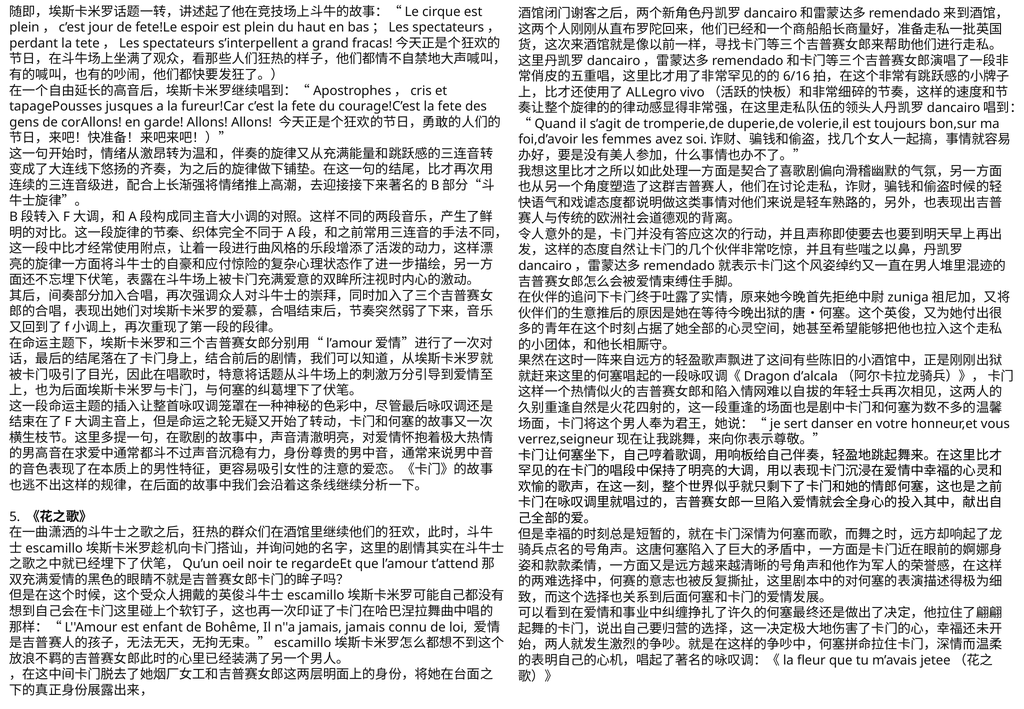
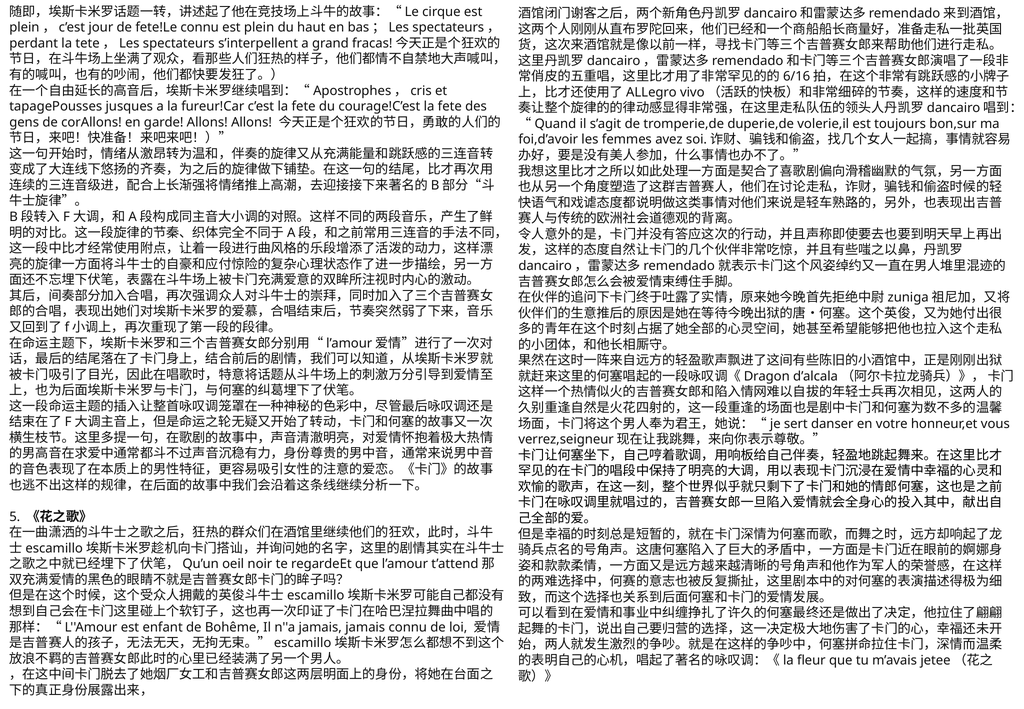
fete!Le espoir: espoir -> connu (200, 28)
